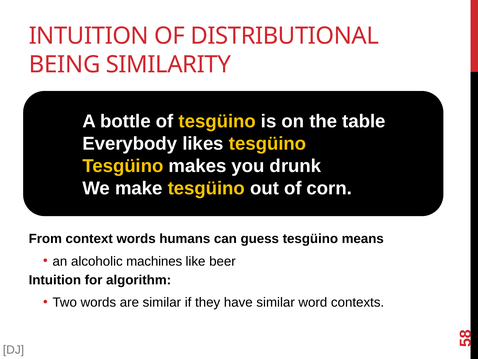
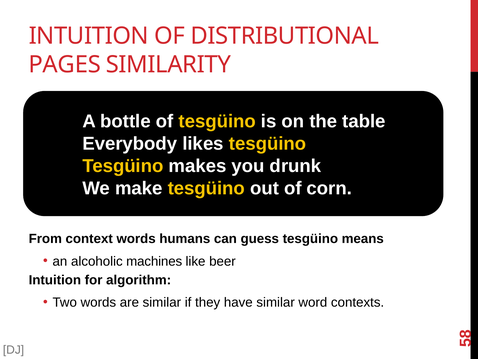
BEING: BEING -> PAGES (65, 65)
